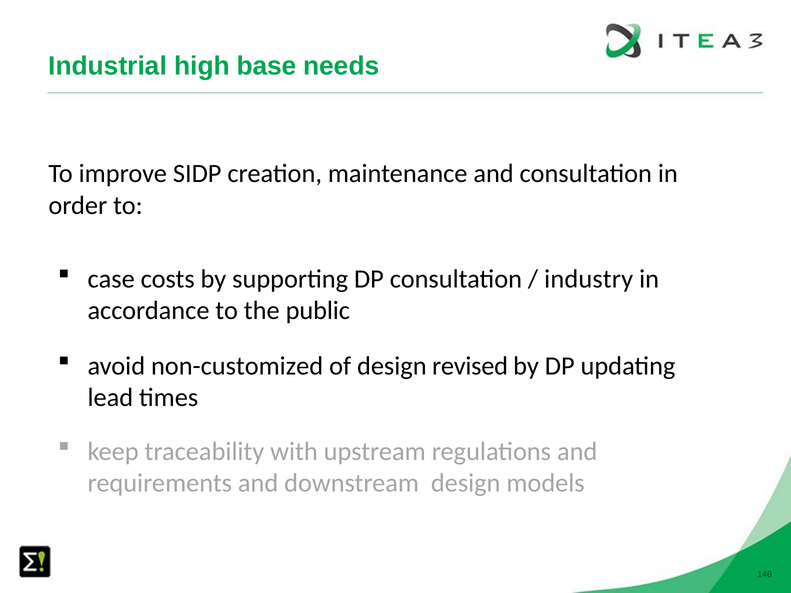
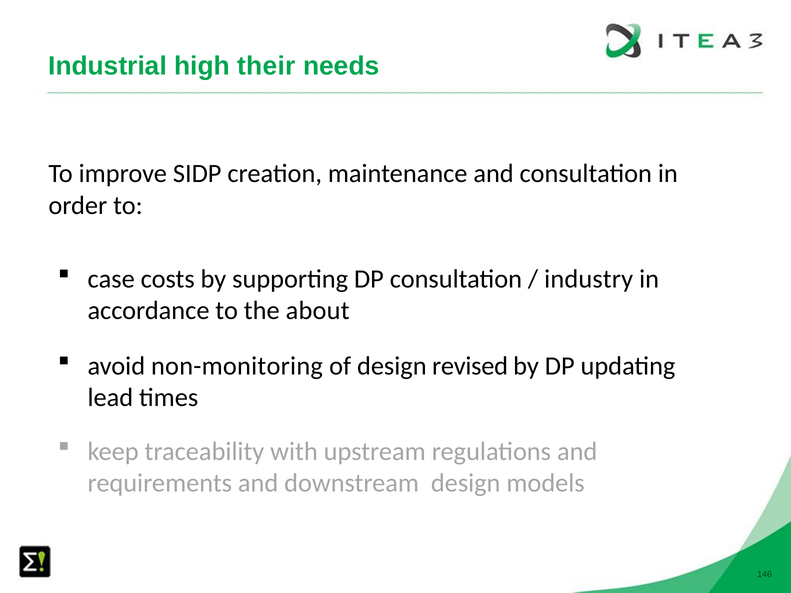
base: base -> their (266, 66)
public: public -> about (318, 311)
non-customized: non-customized -> non-monitoring (237, 366)
